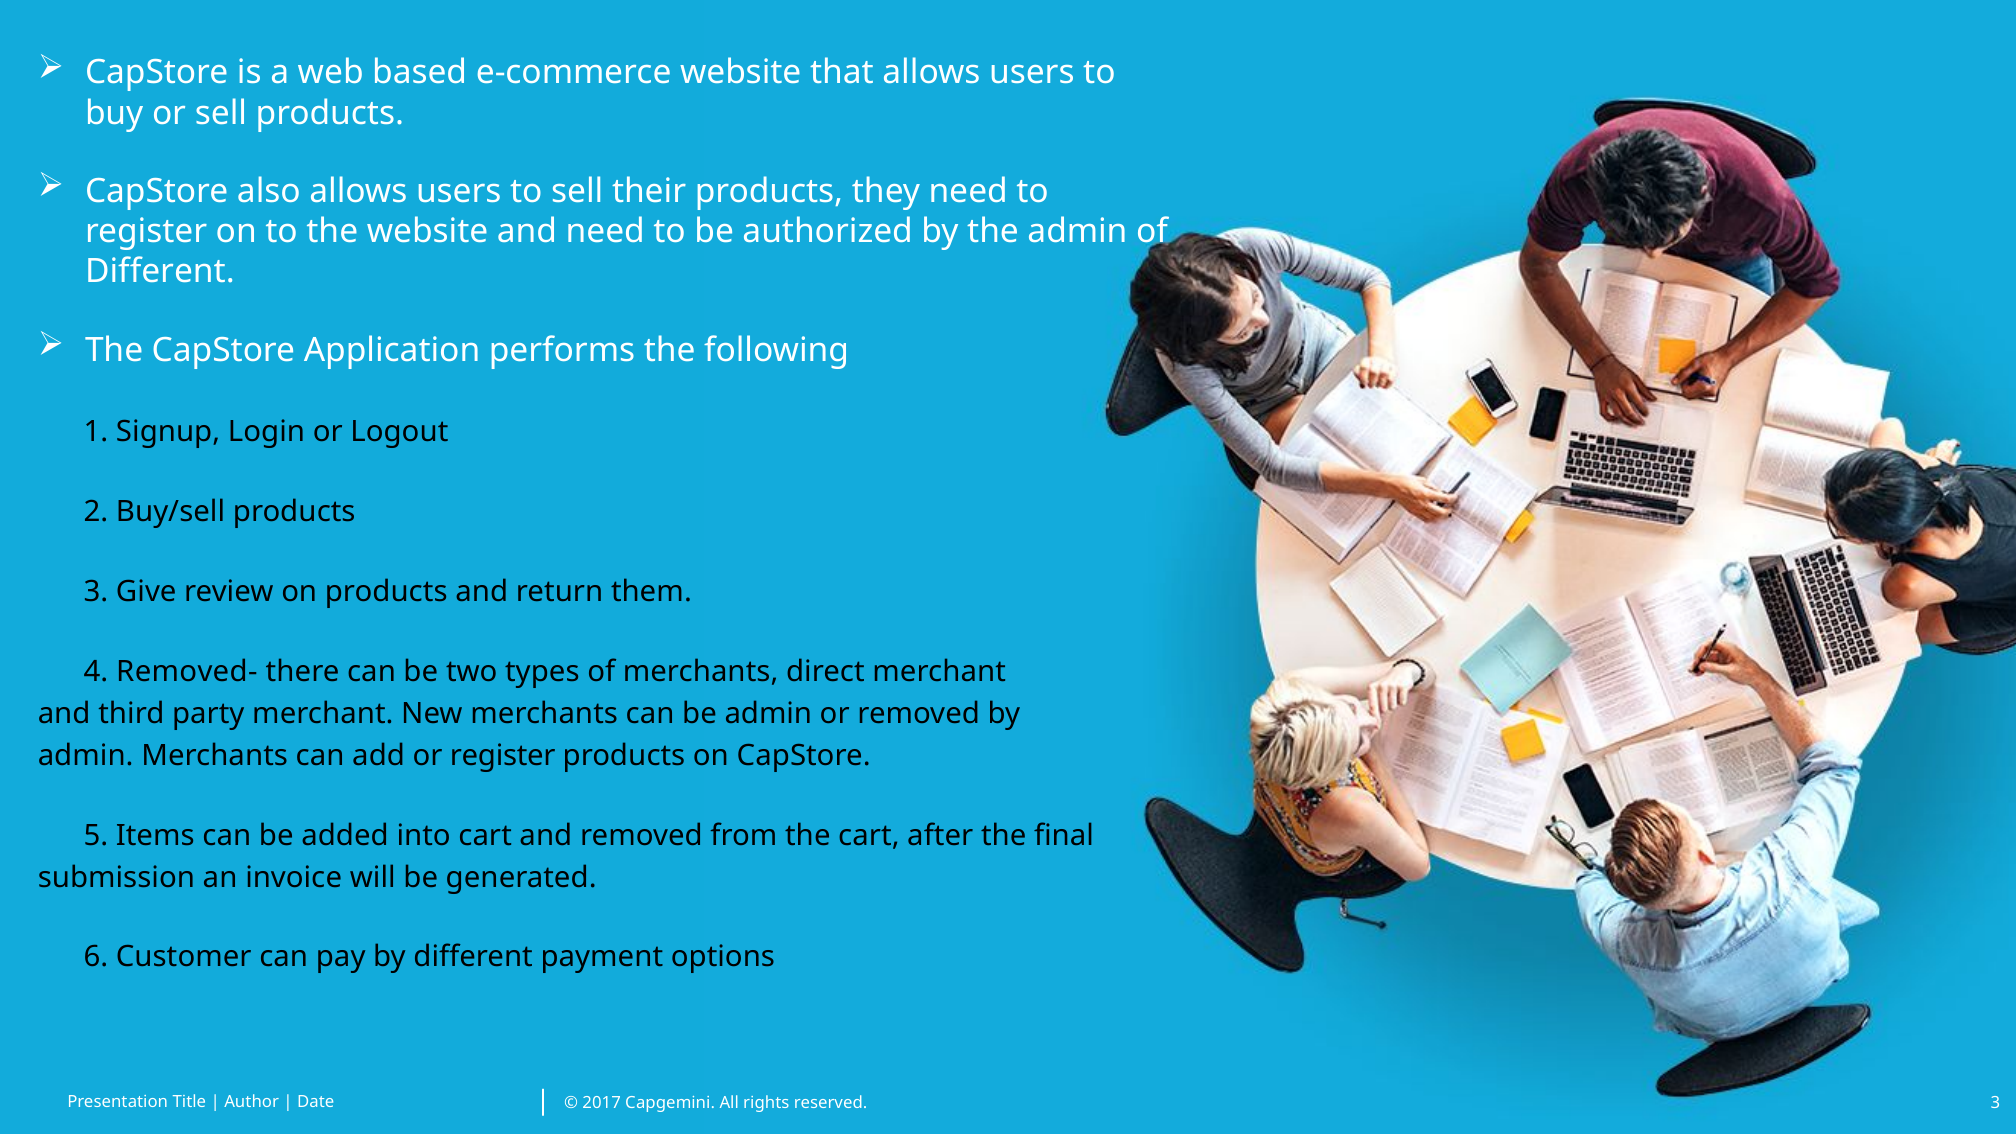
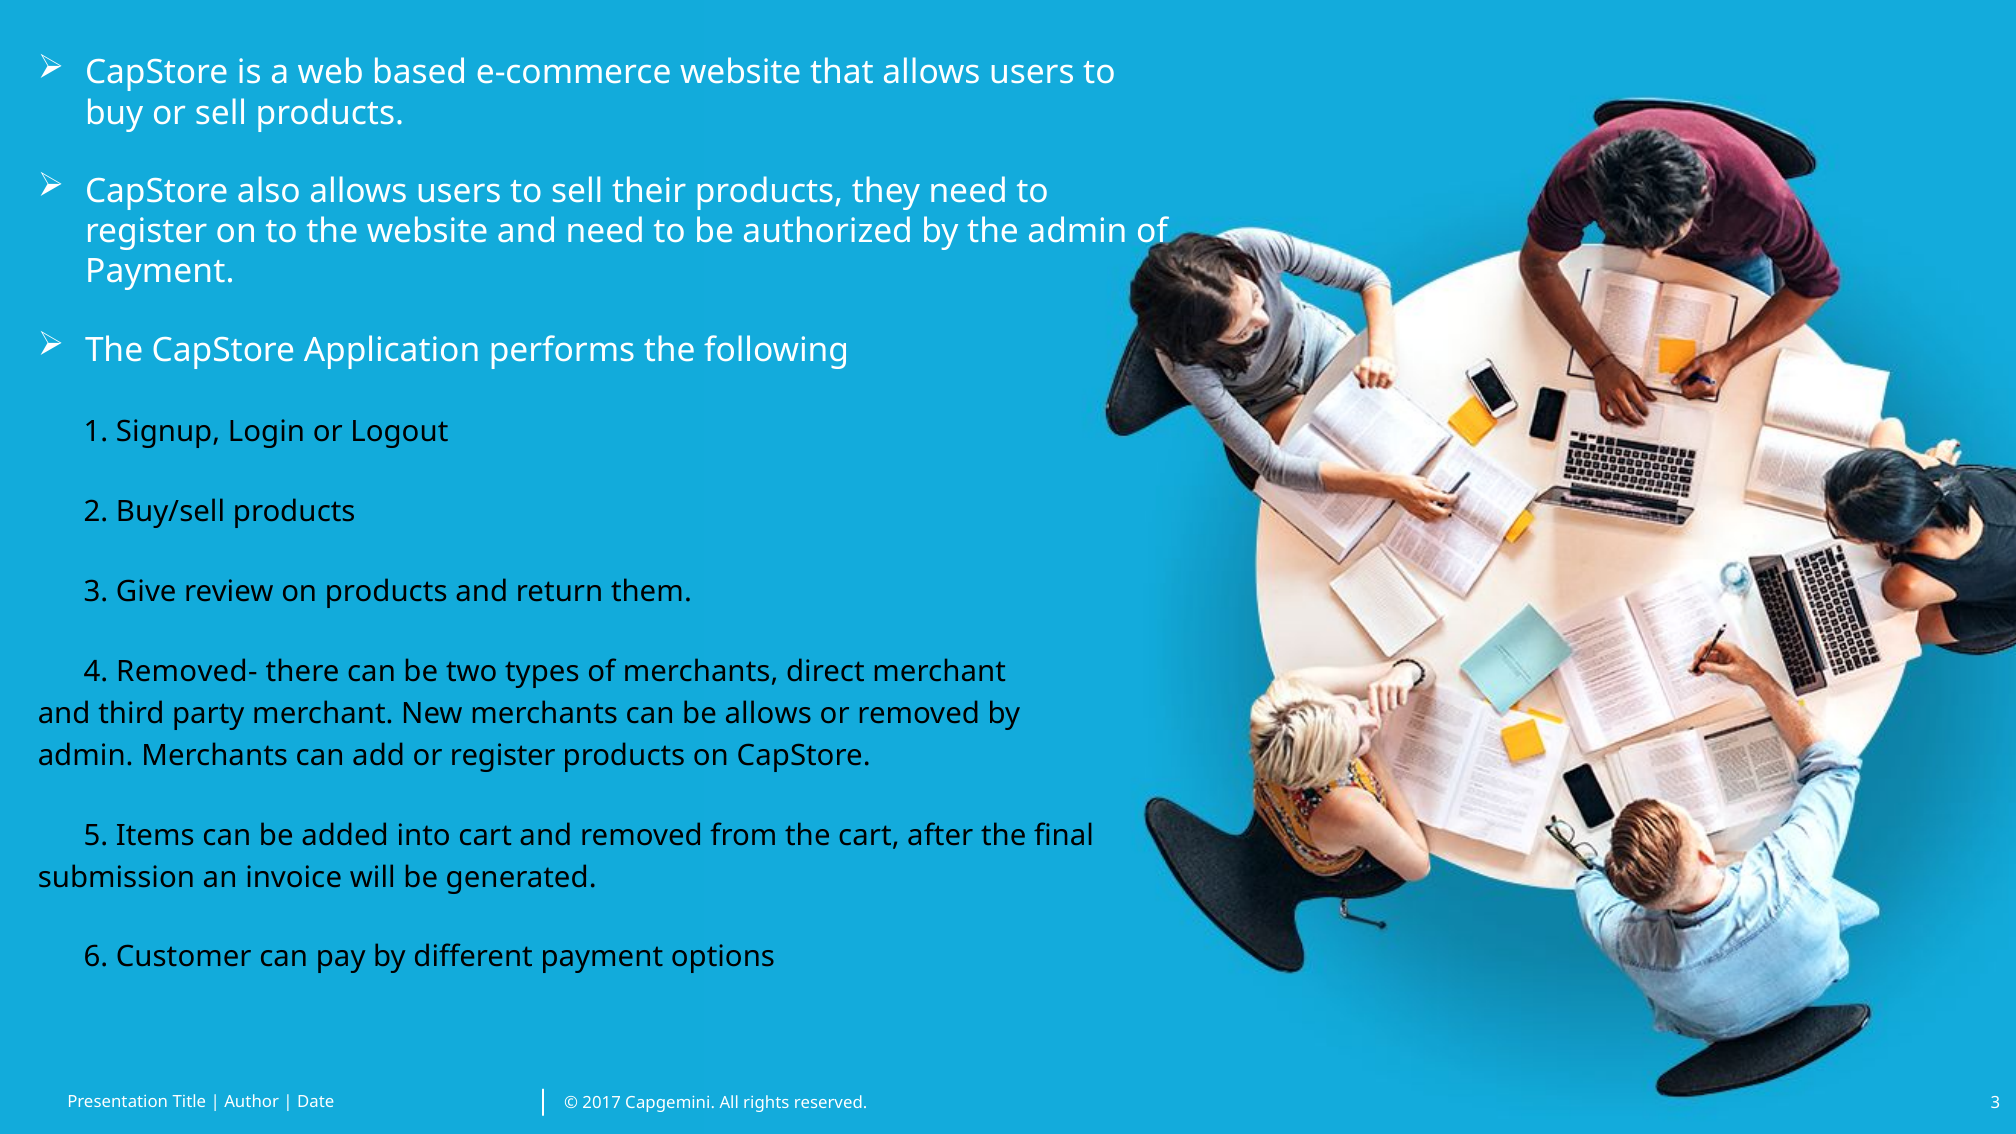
Different: Different -> Payment (160, 272)
be admin: admin -> allows (768, 714)
